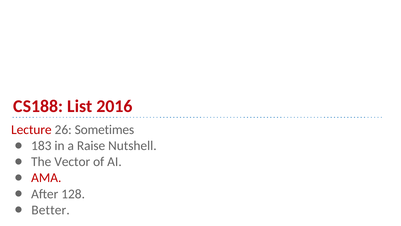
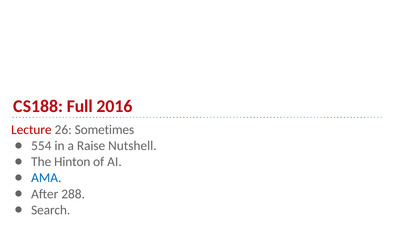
List: List -> Full (80, 106)
183: 183 -> 554 (41, 145)
Vector: Vector -> Hinton (72, 161)
AMA colour: red -> blue (46, 178)
128: 128 -> 288 (73, 194)
Better: Better -> Search (51, 210)
